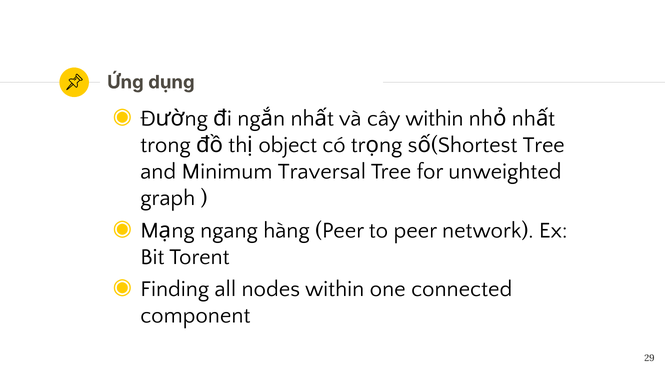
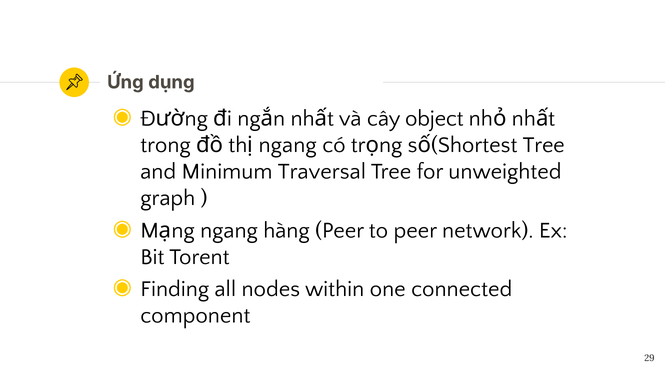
cây within: within -> object (434, 118)
object: object -> ngang (288, 145)
